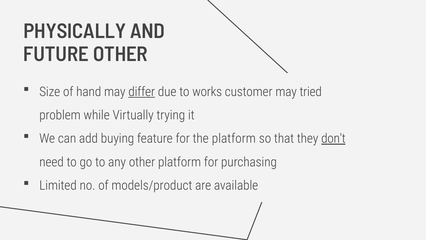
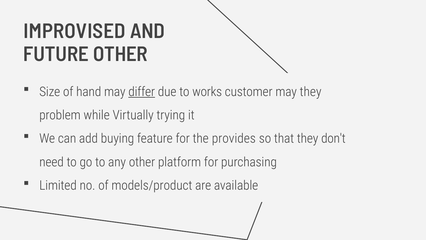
PHYSICALLY: PHYSICALLY -> IMPROVISED (75, 31)
may tried: tried -> they (311, 92)
the platform: platform -> provides (234, 138)
don't underline: present -> none (333, 138)
